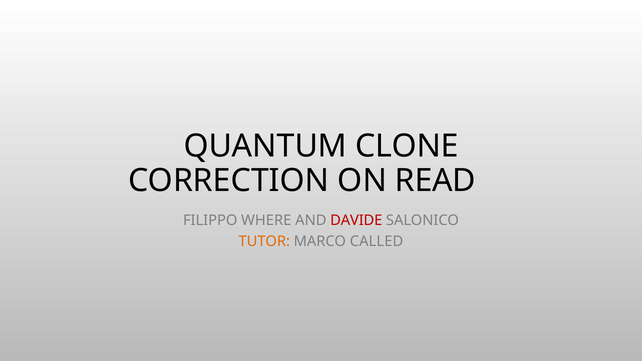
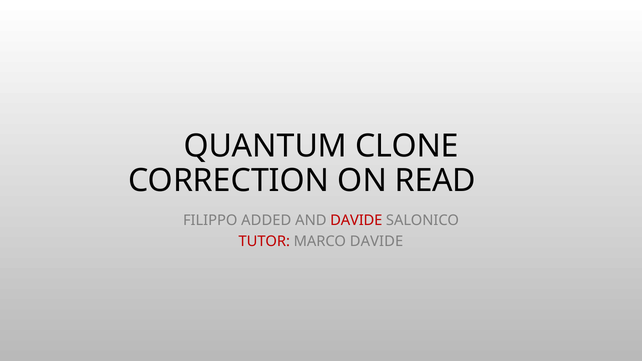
WHERE: WHERE -> ADDED (266, 220)
TUTOR colour: orange -> red (264, 242)
MARCO CALLED: CALLED -> DAVIDE (377, 242)
